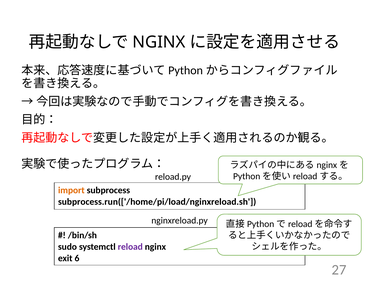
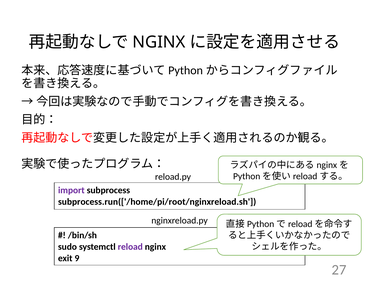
import colour: orange -> purple (71, 190)
subprocess.run(['/home/pi/load/nginxreload.sh: subprocess.run(['/home/pi/load/nginxreload.sh -> subprocess.run(['/home/pi/root/nginxreload.sh (157, 202)
6: 6 -> 9 (77, 258)
